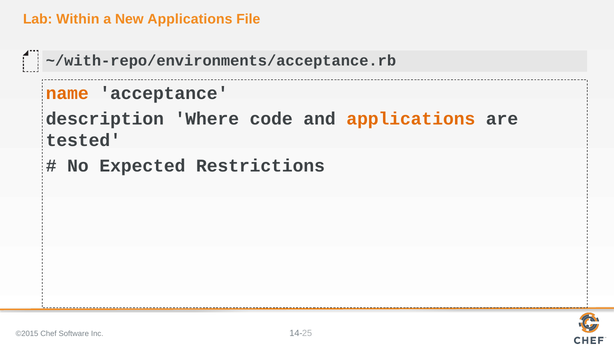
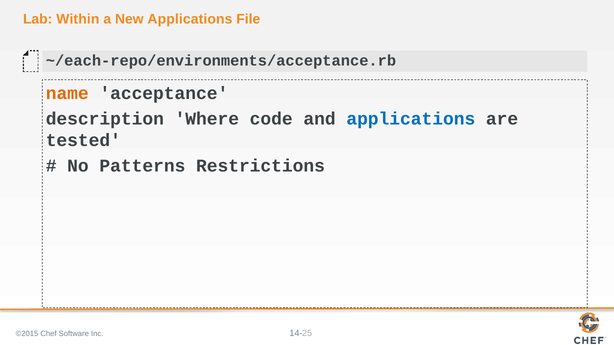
~/with-repo/environments/acceptance.rb: ~/with-repo/environments/acceptance.rb -> ~/each-repo/environments/acceptance.rb (221, 61)
applications colour: orange -> blue (411, 119)
Expected: Expected -> Patterns (142, 166)
